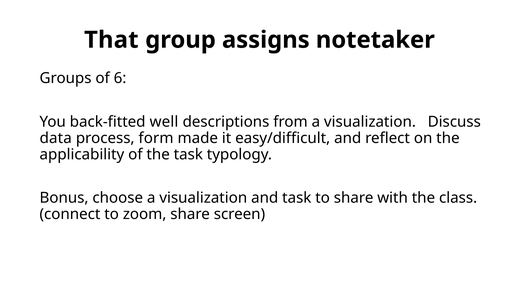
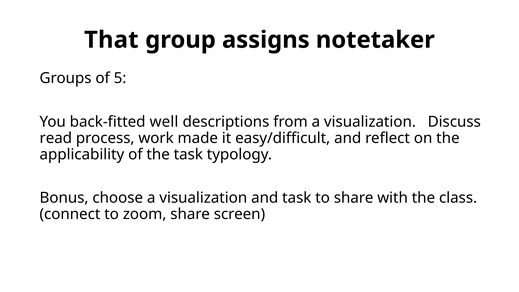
6: 6 -> 5 (120, 78)
data: data -> read (56, 138)
form: form -> work (156, 138)
